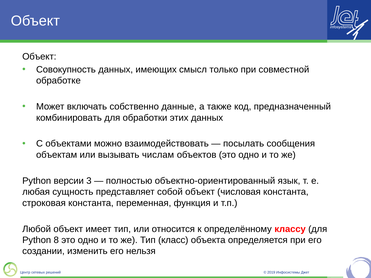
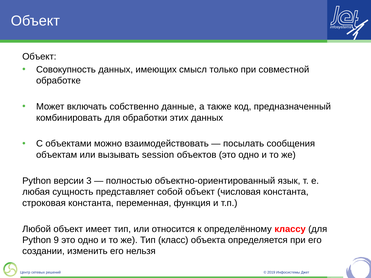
числам: числам -> session (158, 155)
8: 8 -> 9 (56, 240)
